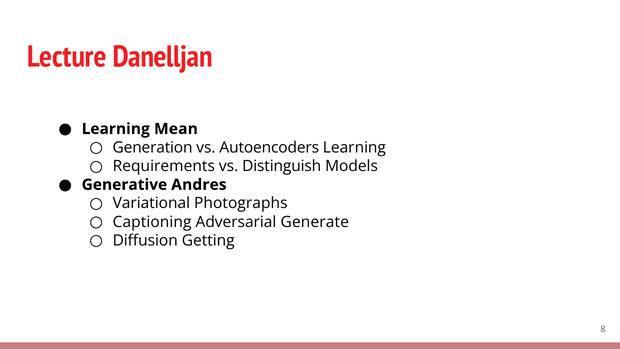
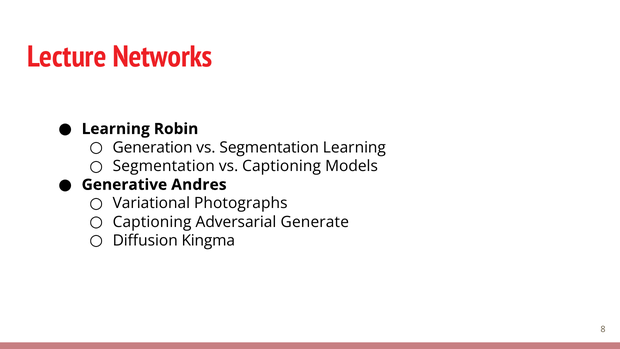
Danelljan: Danelljan -> Networks (163, 57)
Mean: Mean -> Robin (176, 129)
vs Autoencoders: Autoencoders -> Segmentation (269, 147)
Requirements: Requirements -> Segmentation (164, 166)
vs Distinguish: Distinguish -> Captioning (282, 166)
Getting: Getting -> Kingma (208, 240)
